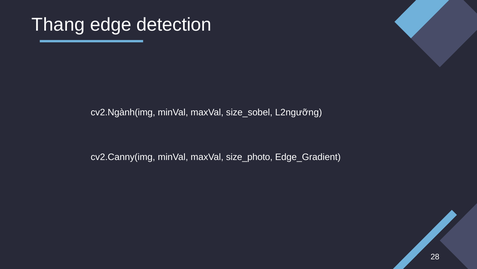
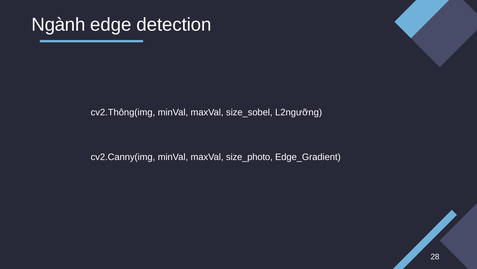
Thang: Thang -> Ngành (58, 25)
cv2.Ngành(img: cv2.Ngành(img -> cv2.Thông(img (123, 112)
